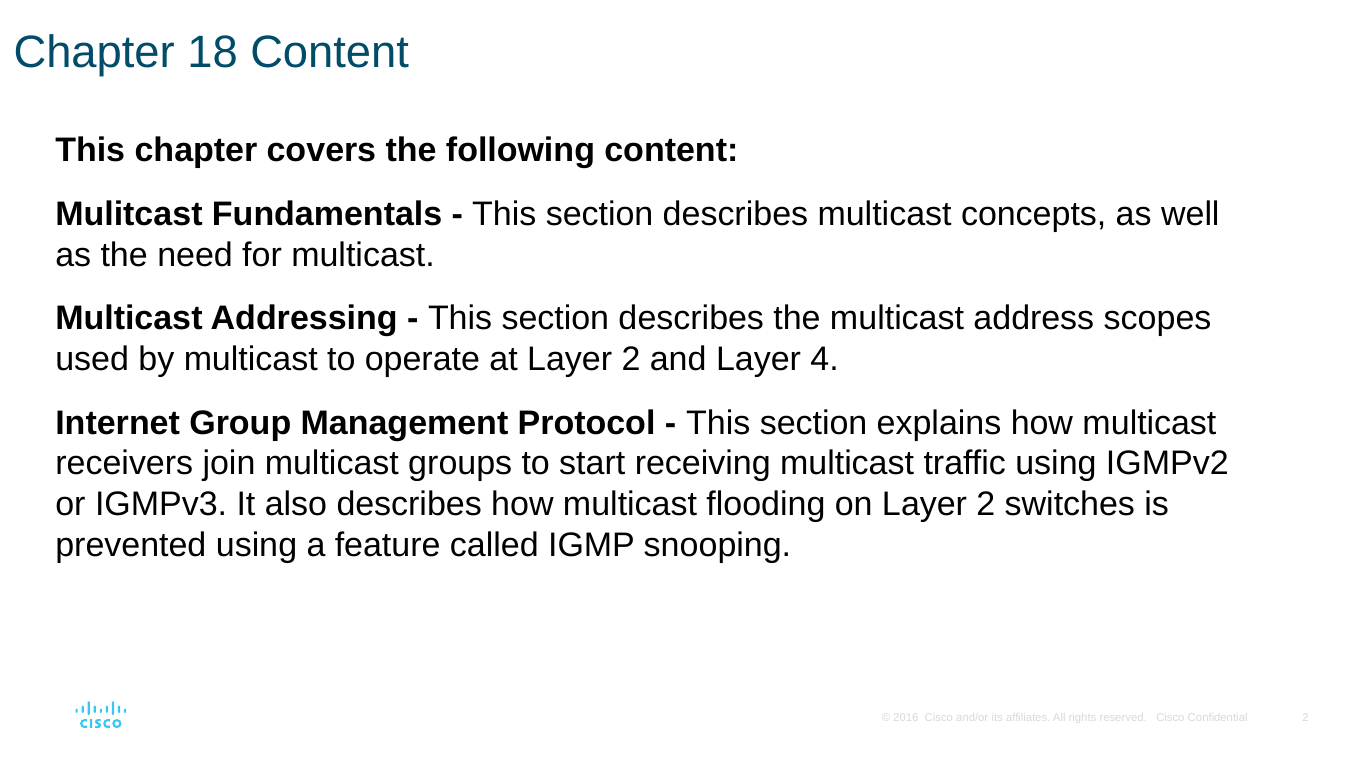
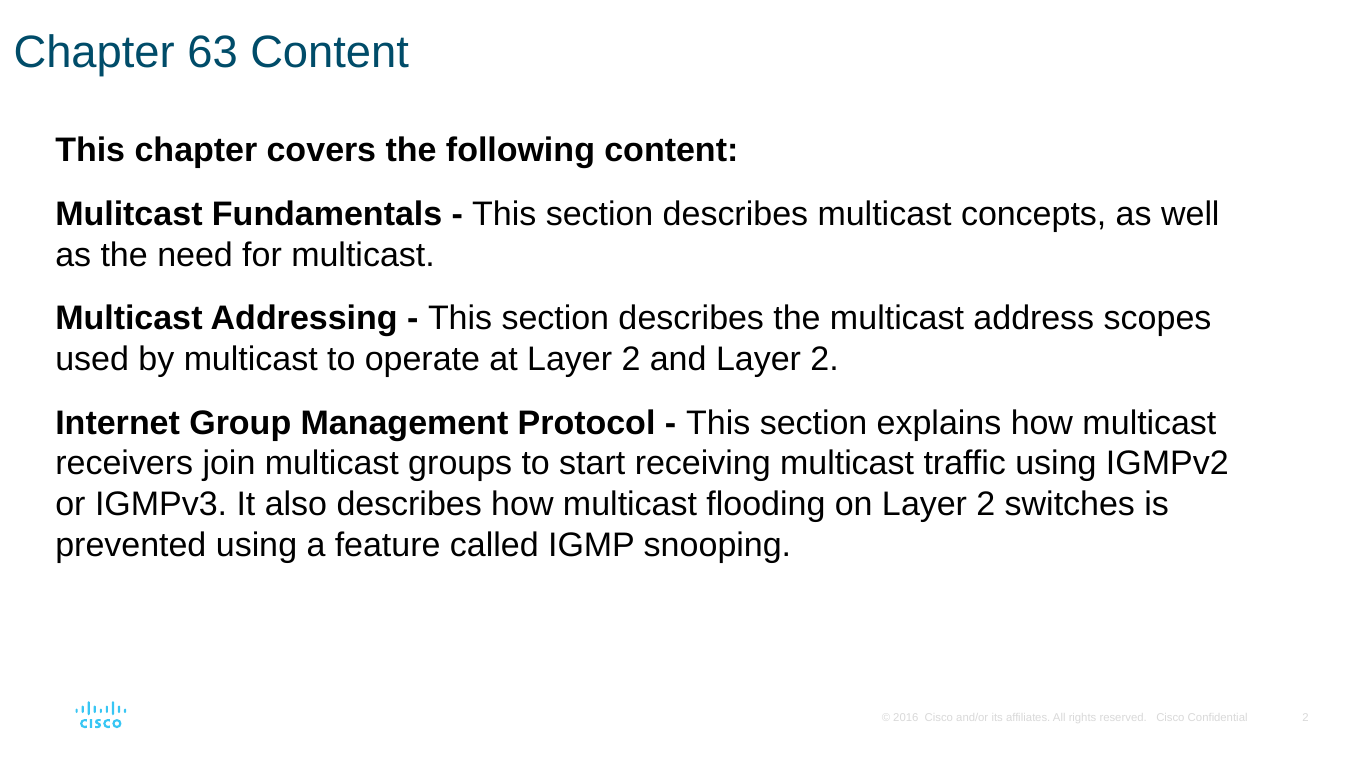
18: 18 -> 63 (213, 52)
and Layer 4: 4 -> 2 (825, 359)
